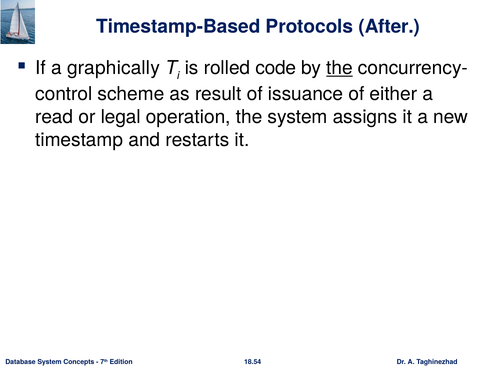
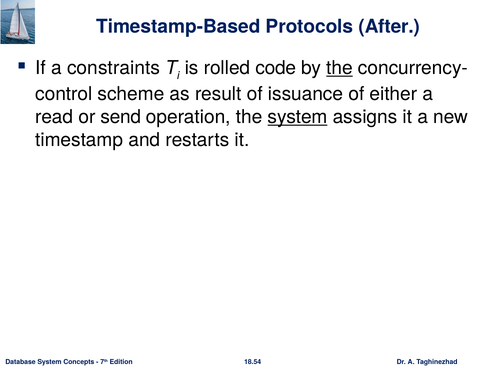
graphically: graphically -> constraints (114, 68)
legal: legal -> send (121, 117)
system underline: none -> present (298, 117)
